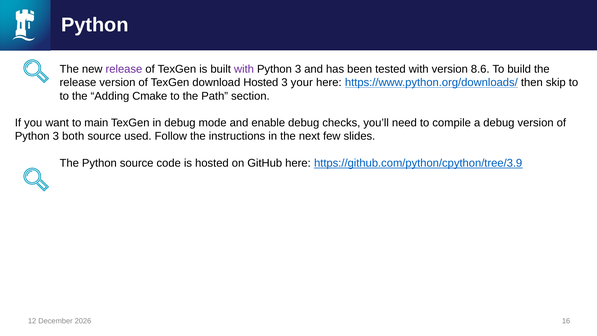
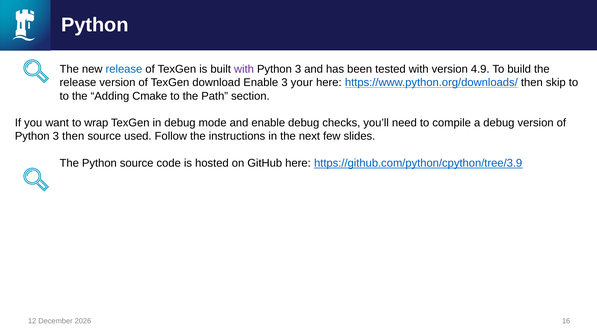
release colour: purple -> blue (124, 69)
8.6: 8.6 -> 4.9 (480, 69)
download Hosted: Hosted -> Enable (261, 82)
main: main -> wrap (96, 123)
3 both: both -> then (73, 136)
